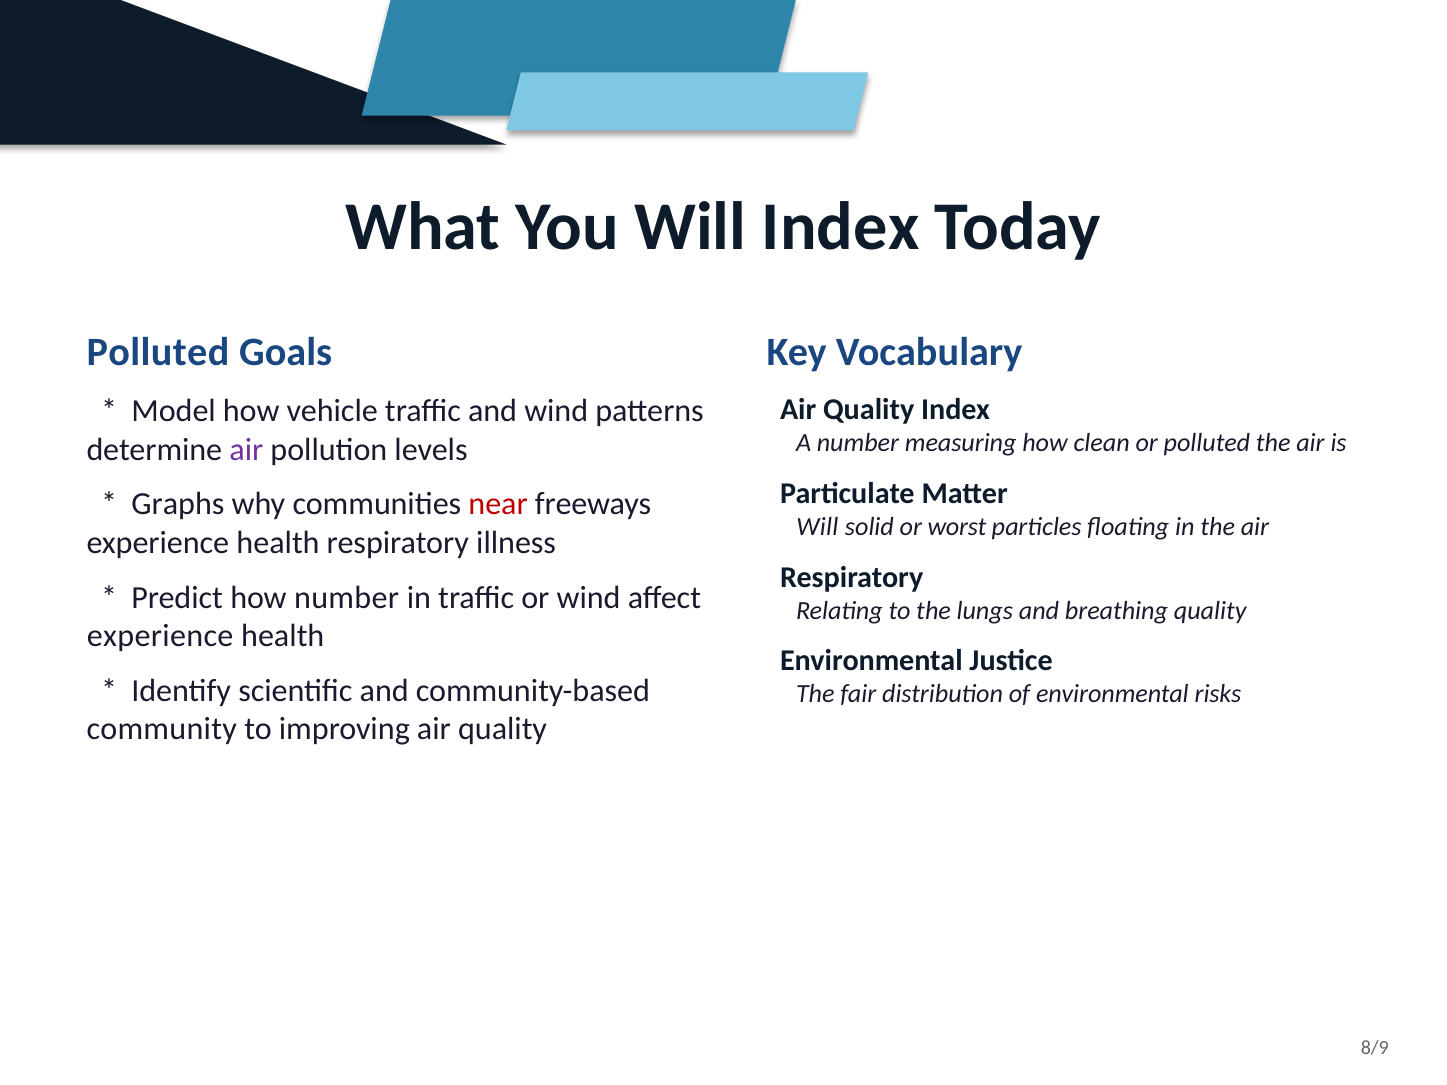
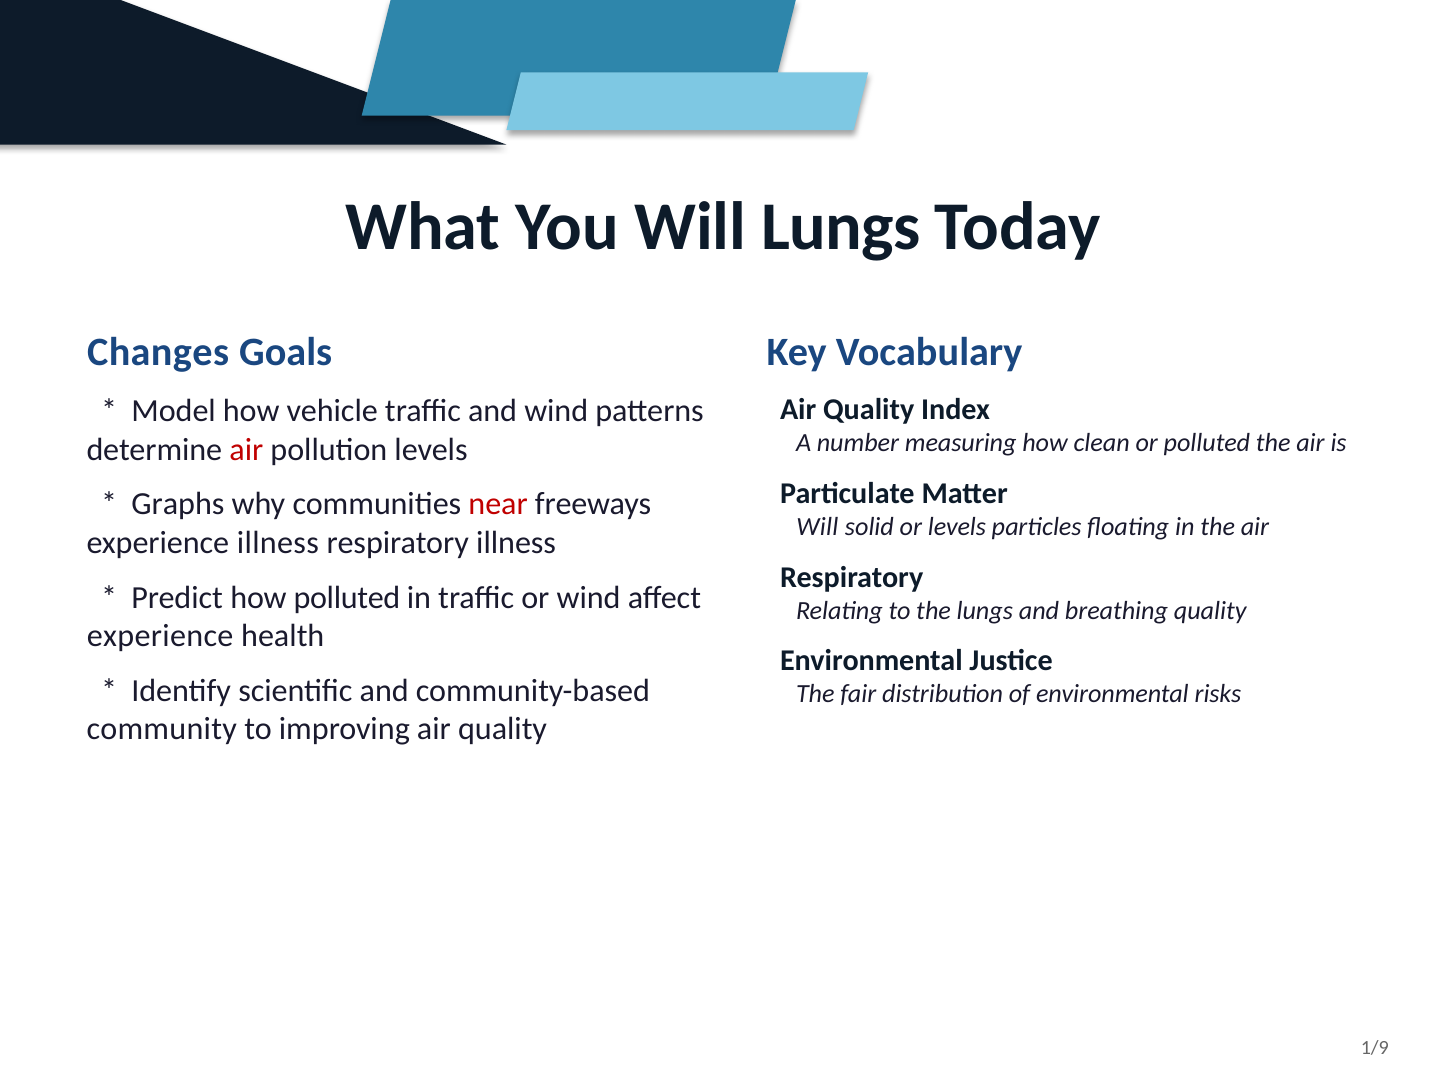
Will Index: Index -> Lungs (841, 227)
Polluted: Polluted -> Changes (158, 352)
air colour: purple -> red (246, 450)
or worst: worst -> levels (957, 527)
health: health -> illness (278, 543)
how number: number -> polluted (347, 598)
8/9: 8/9 -> 1/9 (1375, 1048)
